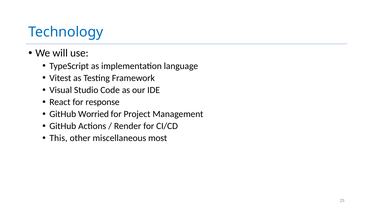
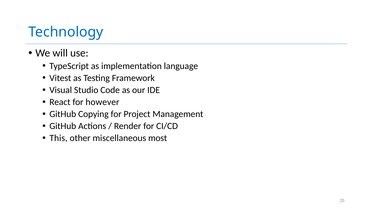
response: response -> however (102, 102)
Worried: Worried -> Copying (93, 114)
